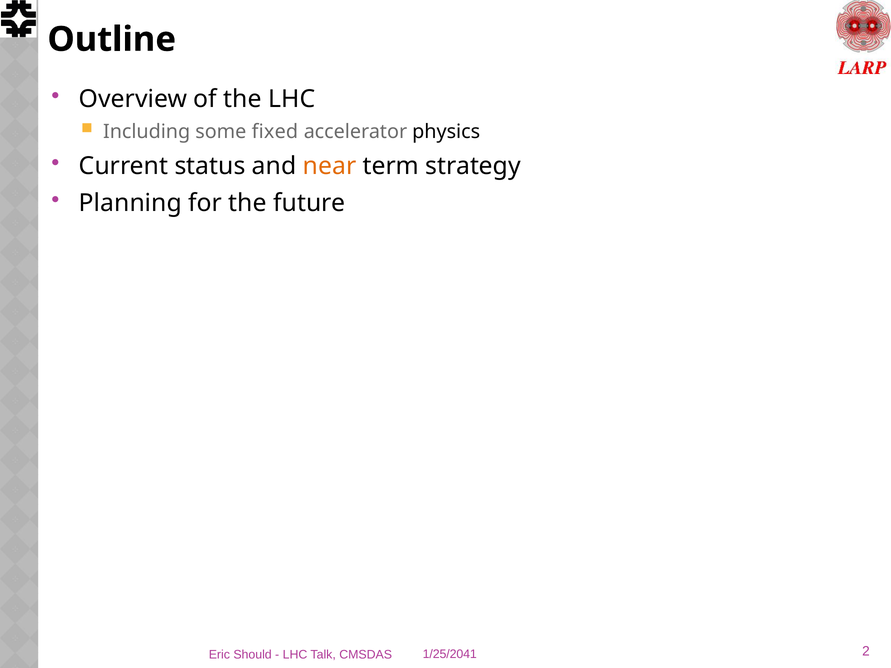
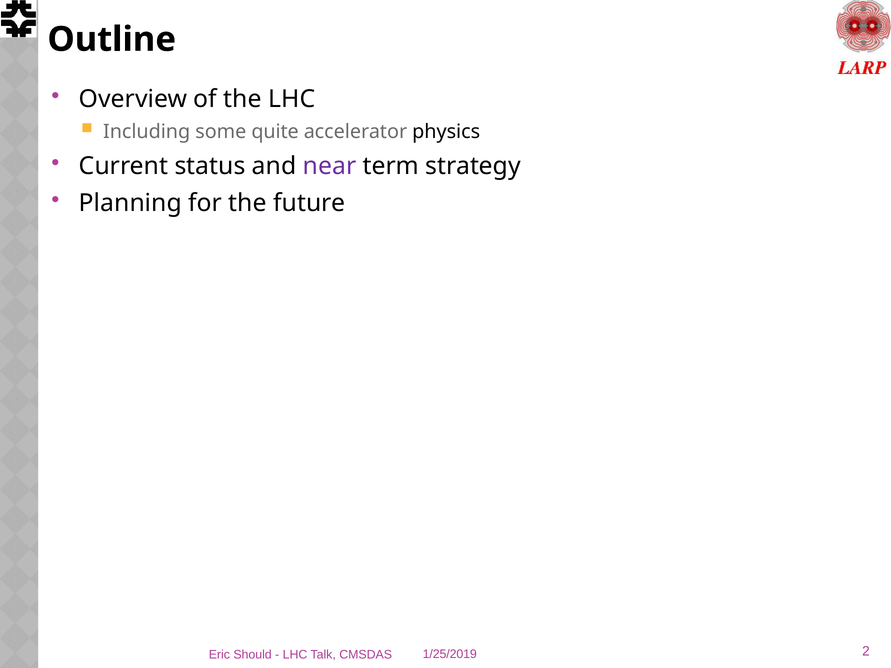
fixed: fixed -> quite (275, 132)
near colour: orange -> purple (330, 166)
1/25/2041: 1/25/2041 -> 1/25/2019 (450, 655)
